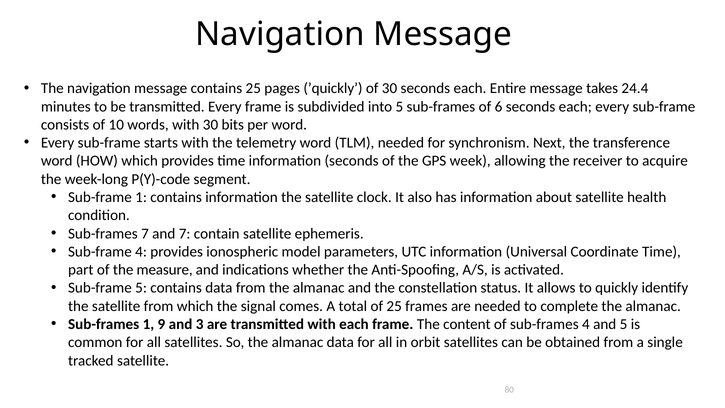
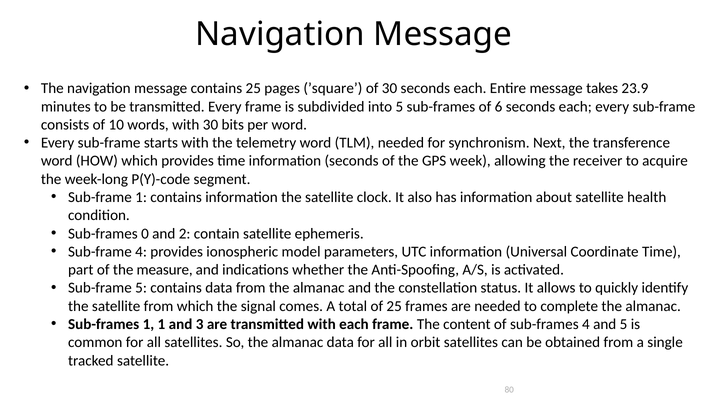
’quickly: ’quickly -> ’square (333, 88)
24.4: 24.4 -> 23.9 (635, 88)
Sub-frames 7: 7 -> 0 (145, 233)
and 7: 7 -> 2 (185, 233)
1 9: 9 -> 1 (161, 324)
